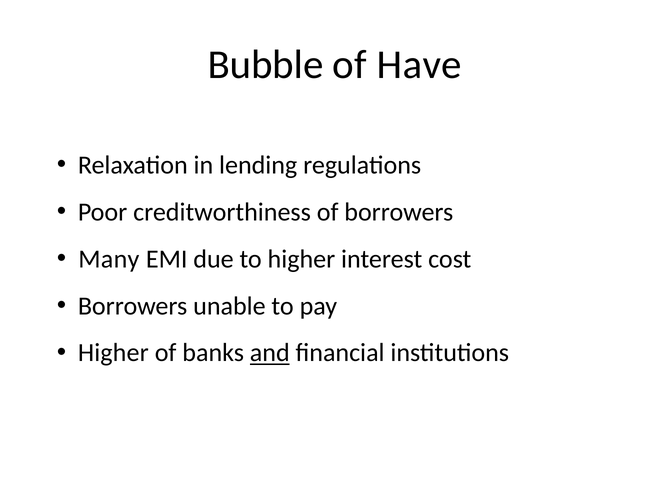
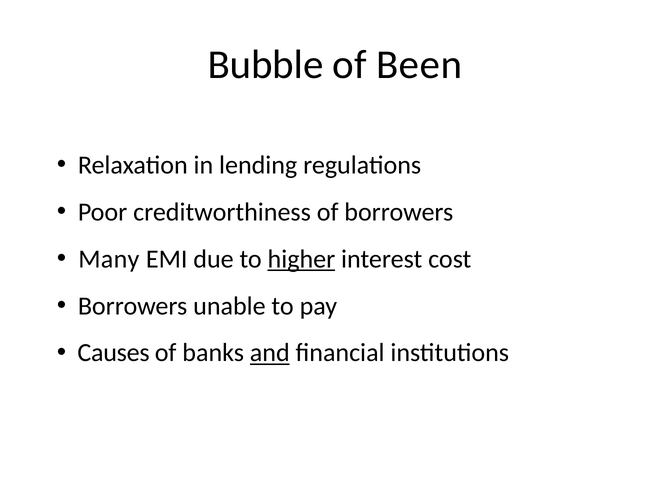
Have: Have -> Been (419, 65)
higher underline: none -> present (301, 259)
Higher: Higher -> Causes (113, 353)
